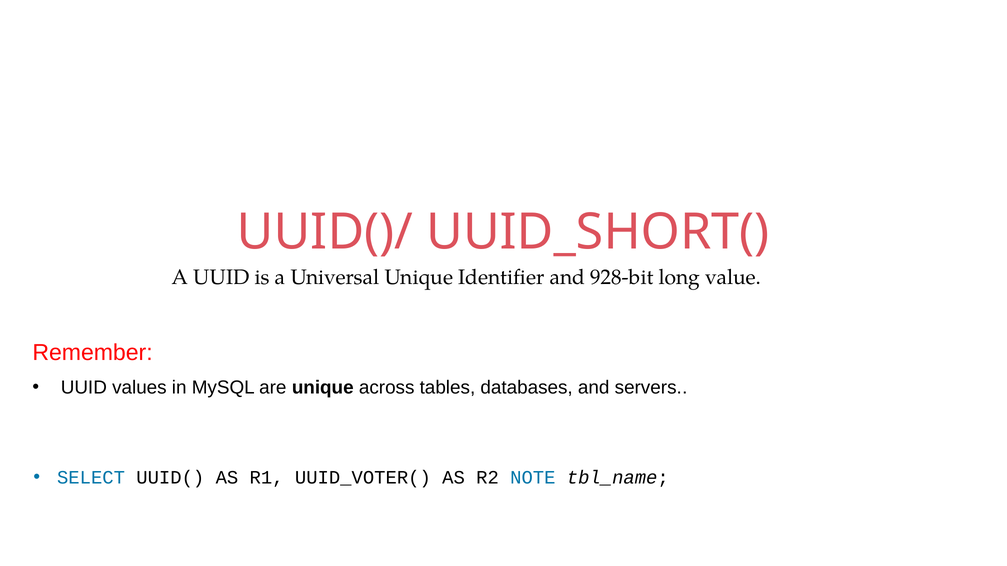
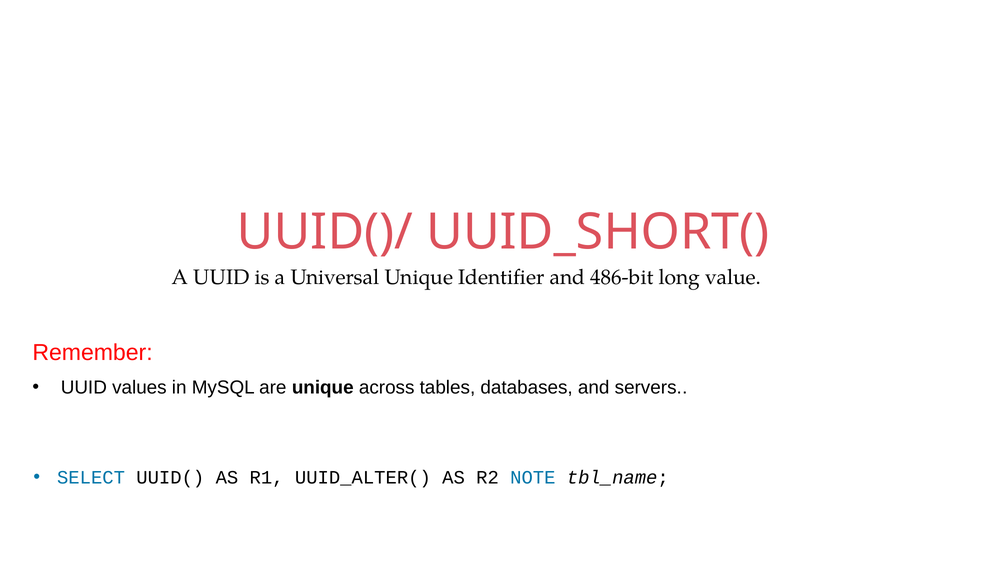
928-bit: 928-bit -> 486-bit (622, 278)
UUID_VOTER(: UUID_VOTER( -> UUID_ALTER( (363, 478)
